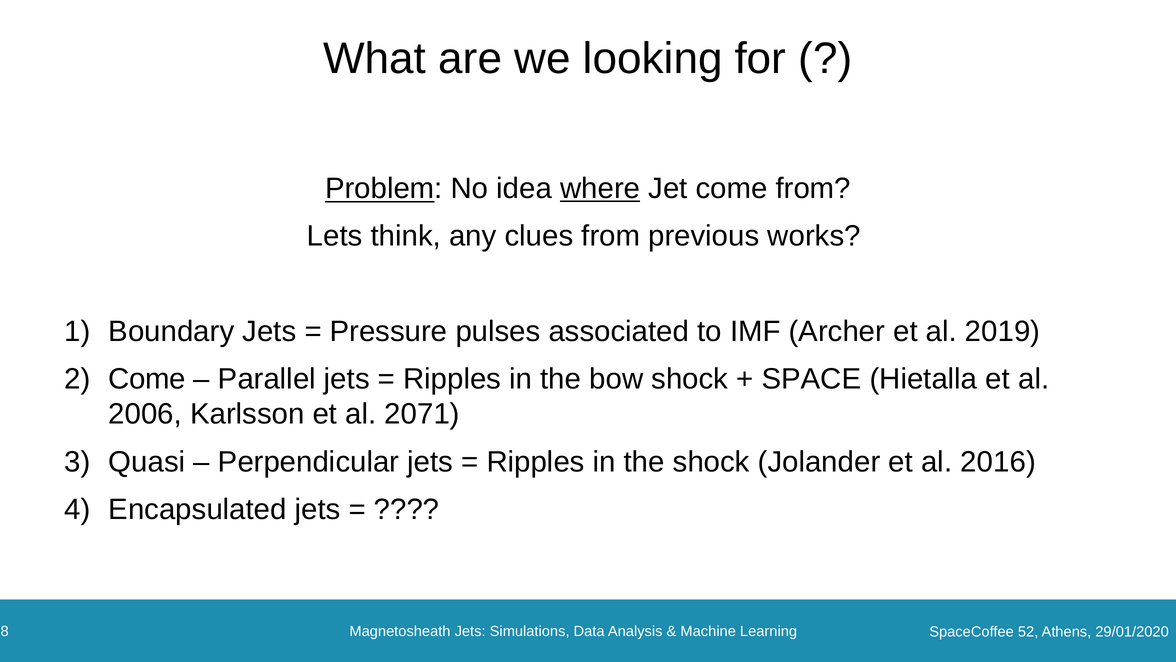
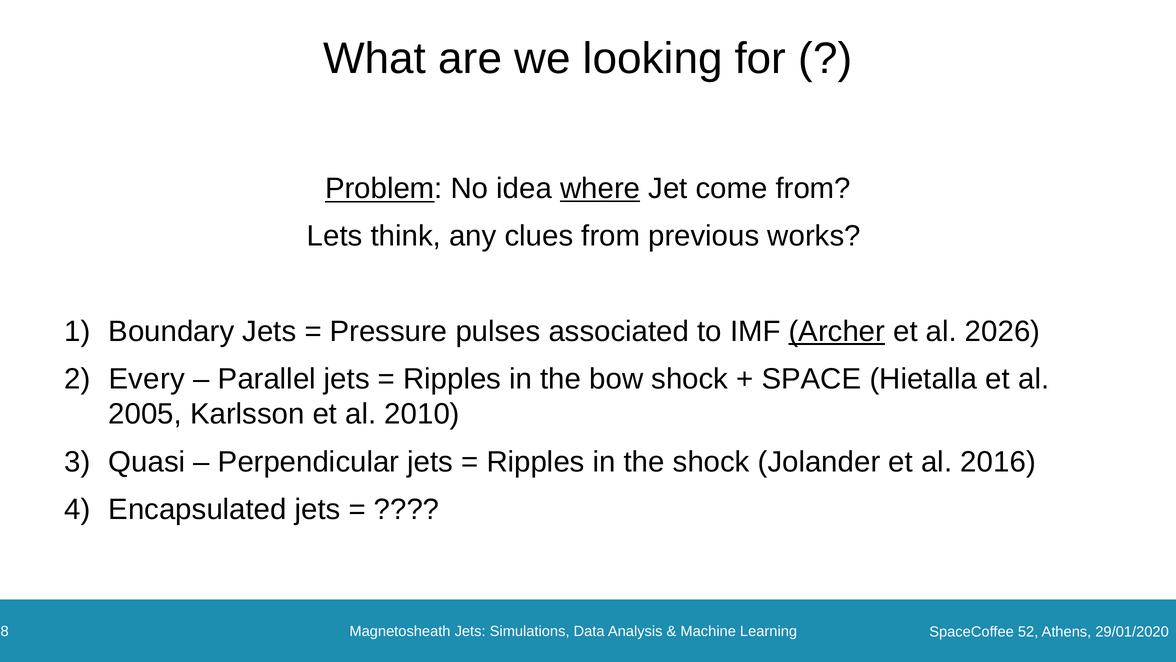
Archer underline: none -> present (837, 331)
2019: 2019 -> 2026 (1003, 331)
Come: Come -> Every (147, 379)
2006: 2006 -> 2005 (145, 414)
2071: 2071 -> 2010 (422, 414)
